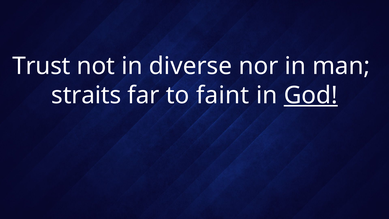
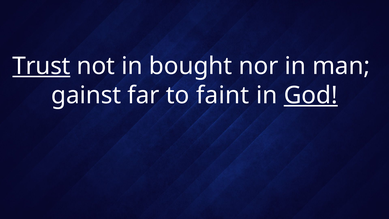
Trust underline: none -> present (41, 66)
diverse: diverse -> bought (191, 66)
straits: straits -> gainst (86, 95)
